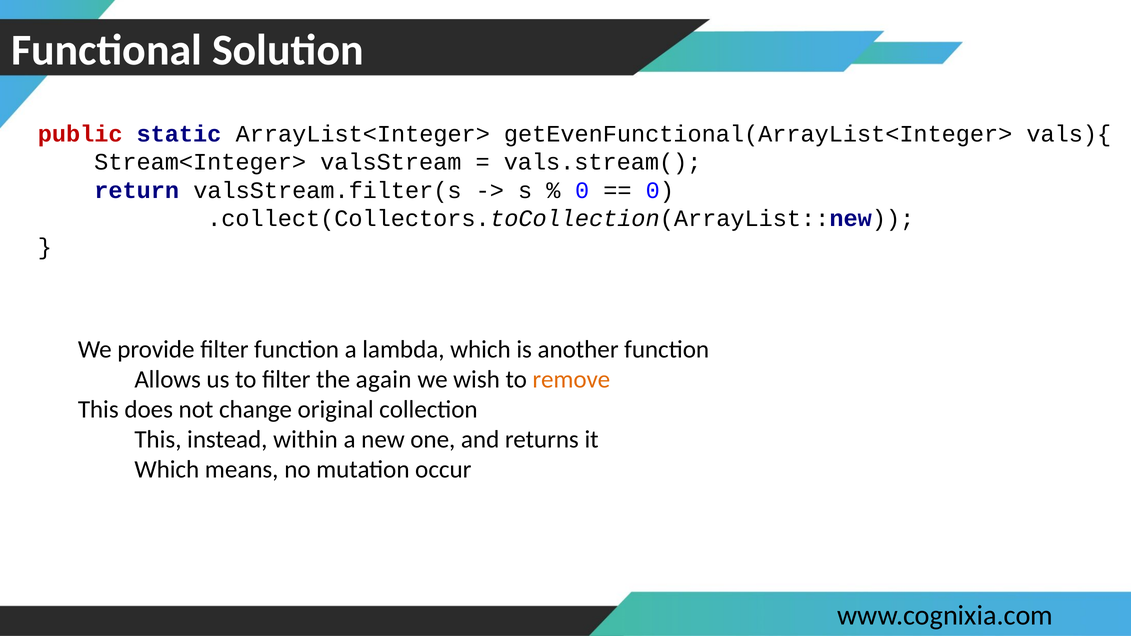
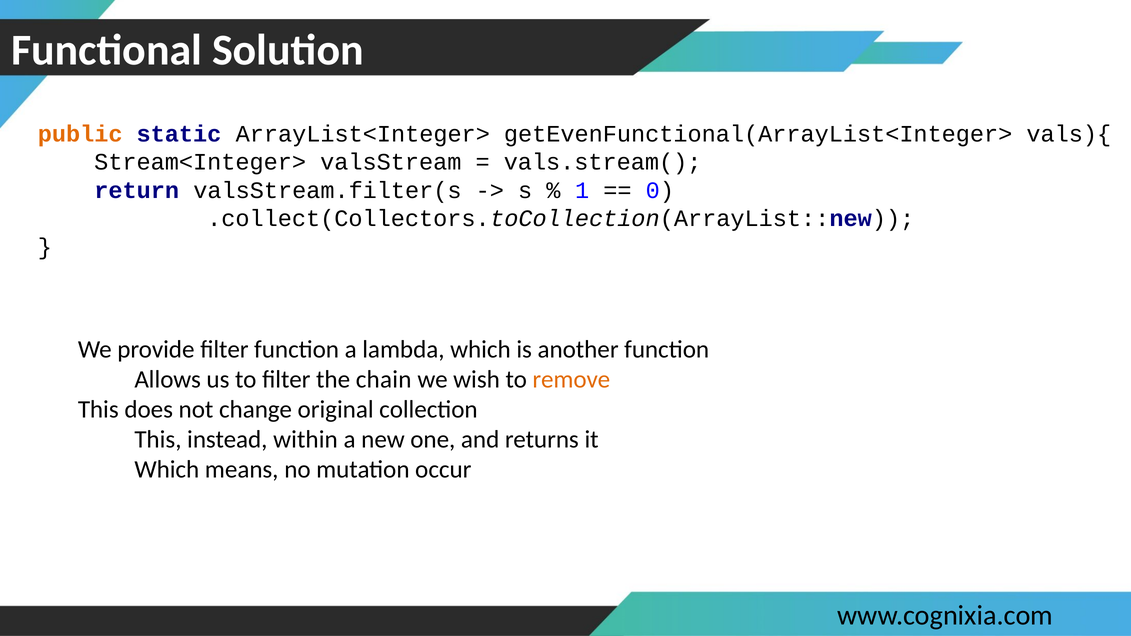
public colour: red -> orange (80, 134)
0: 0 -> 1 (582, 190)
again: again -> chain (384, 379)
